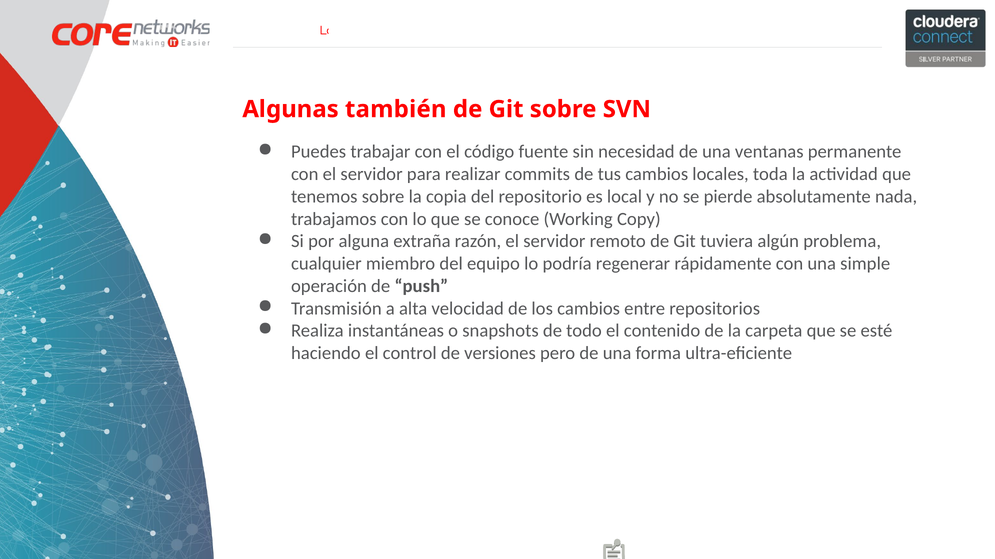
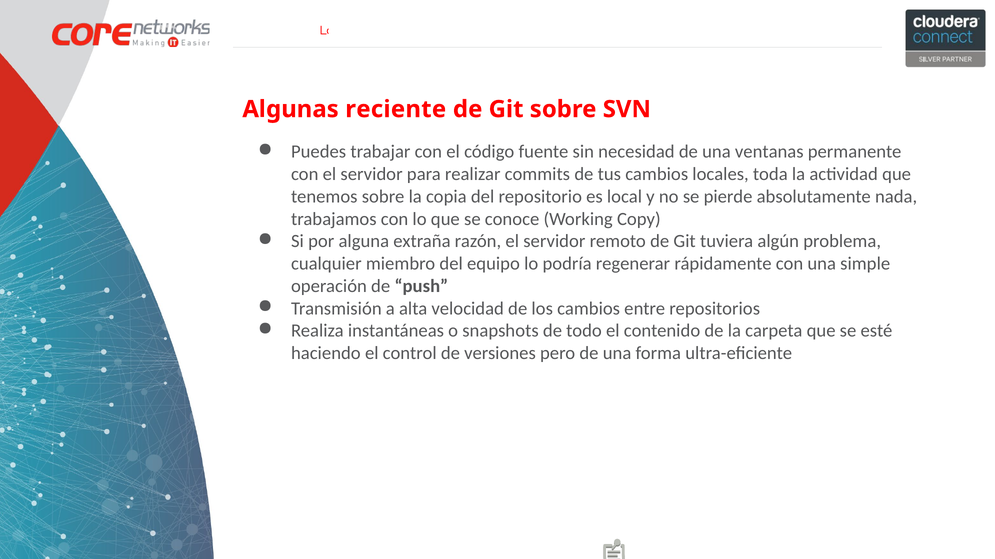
también: también -> reciente (396, 109)
